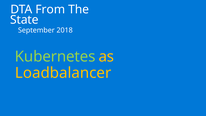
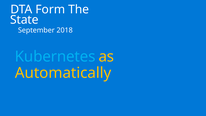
From: From -> Form (50, 9)
Kubernetes colour: light green -> light blue (55, 56)
Loadbalancer: Loadbalancer -> Automatically (63, 73)
